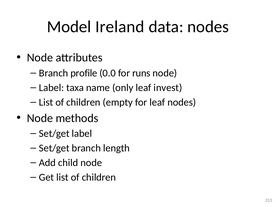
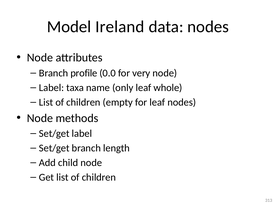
runs: runs -> very (141, 73)
invest: invest -> whole (168, 88)
